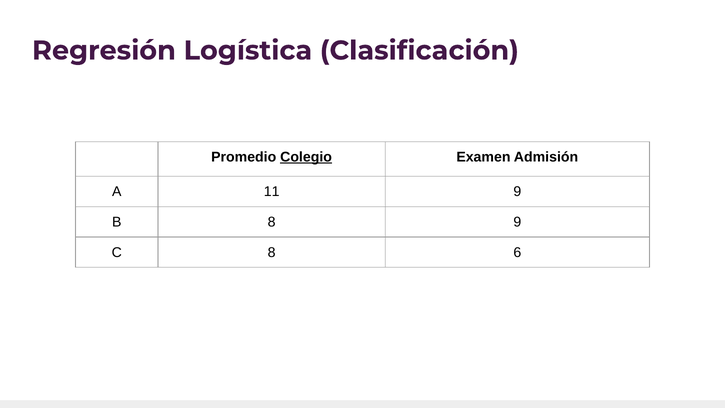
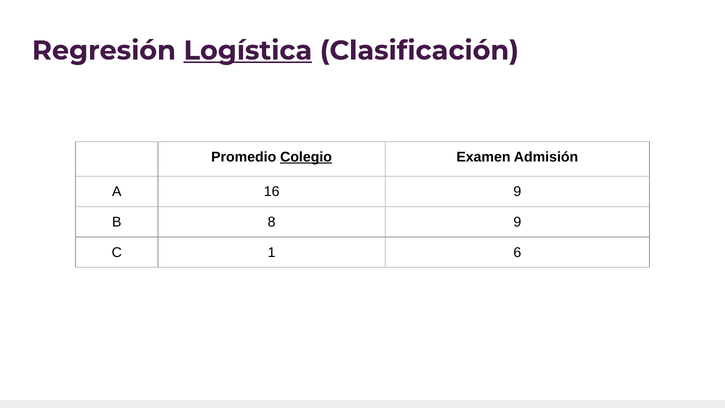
Logística underline: none -> present (248, 51)
11: 11 -> 16 (272, 192)
C 8: 8 -> 1 (272, 252)
